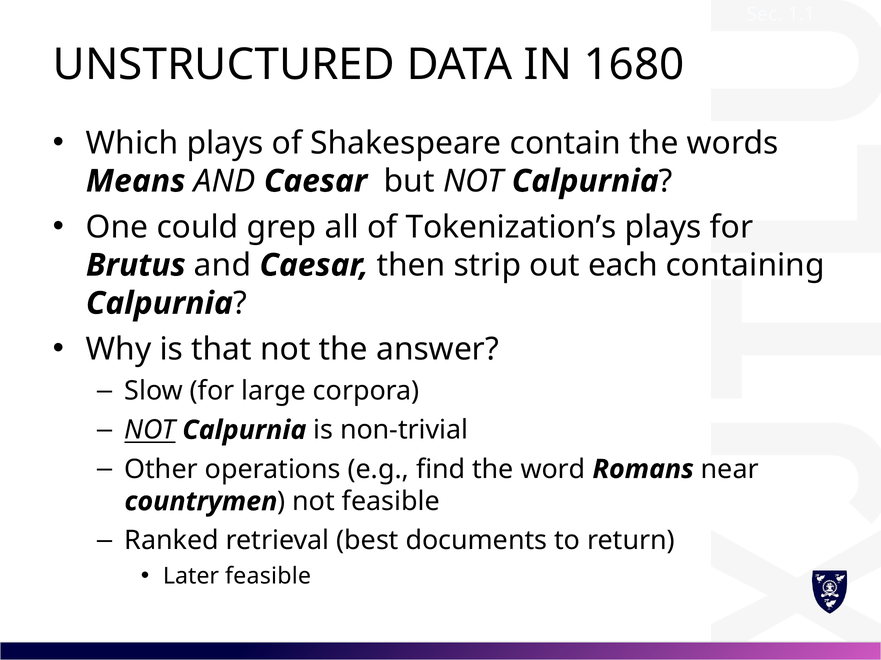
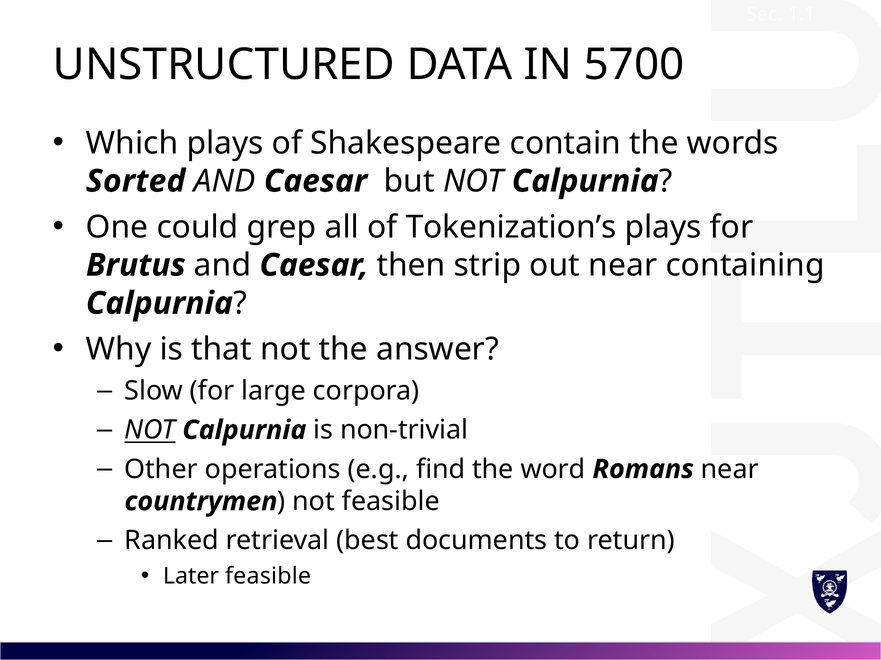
1680: 1680 -> 5700 (634, 65)
Means: Means -> Sorted (136, 181)
out each: each -> near (623, 265)
